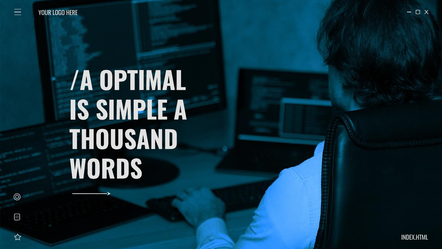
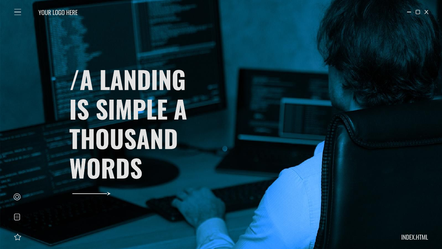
OPTIMAL: OPTIMAL -> LANDING (143, 82)
